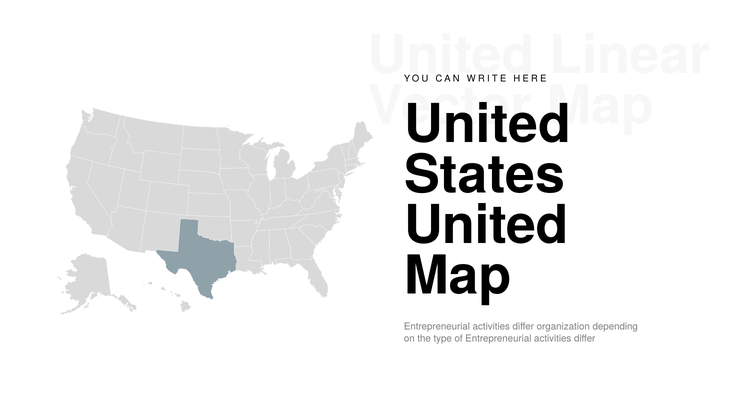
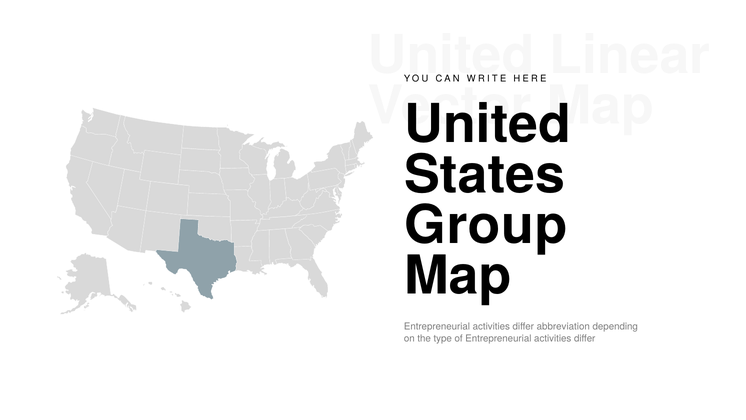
United: United -> Group (486, 226)
organization: organization -> abbreviation (563, 327)
